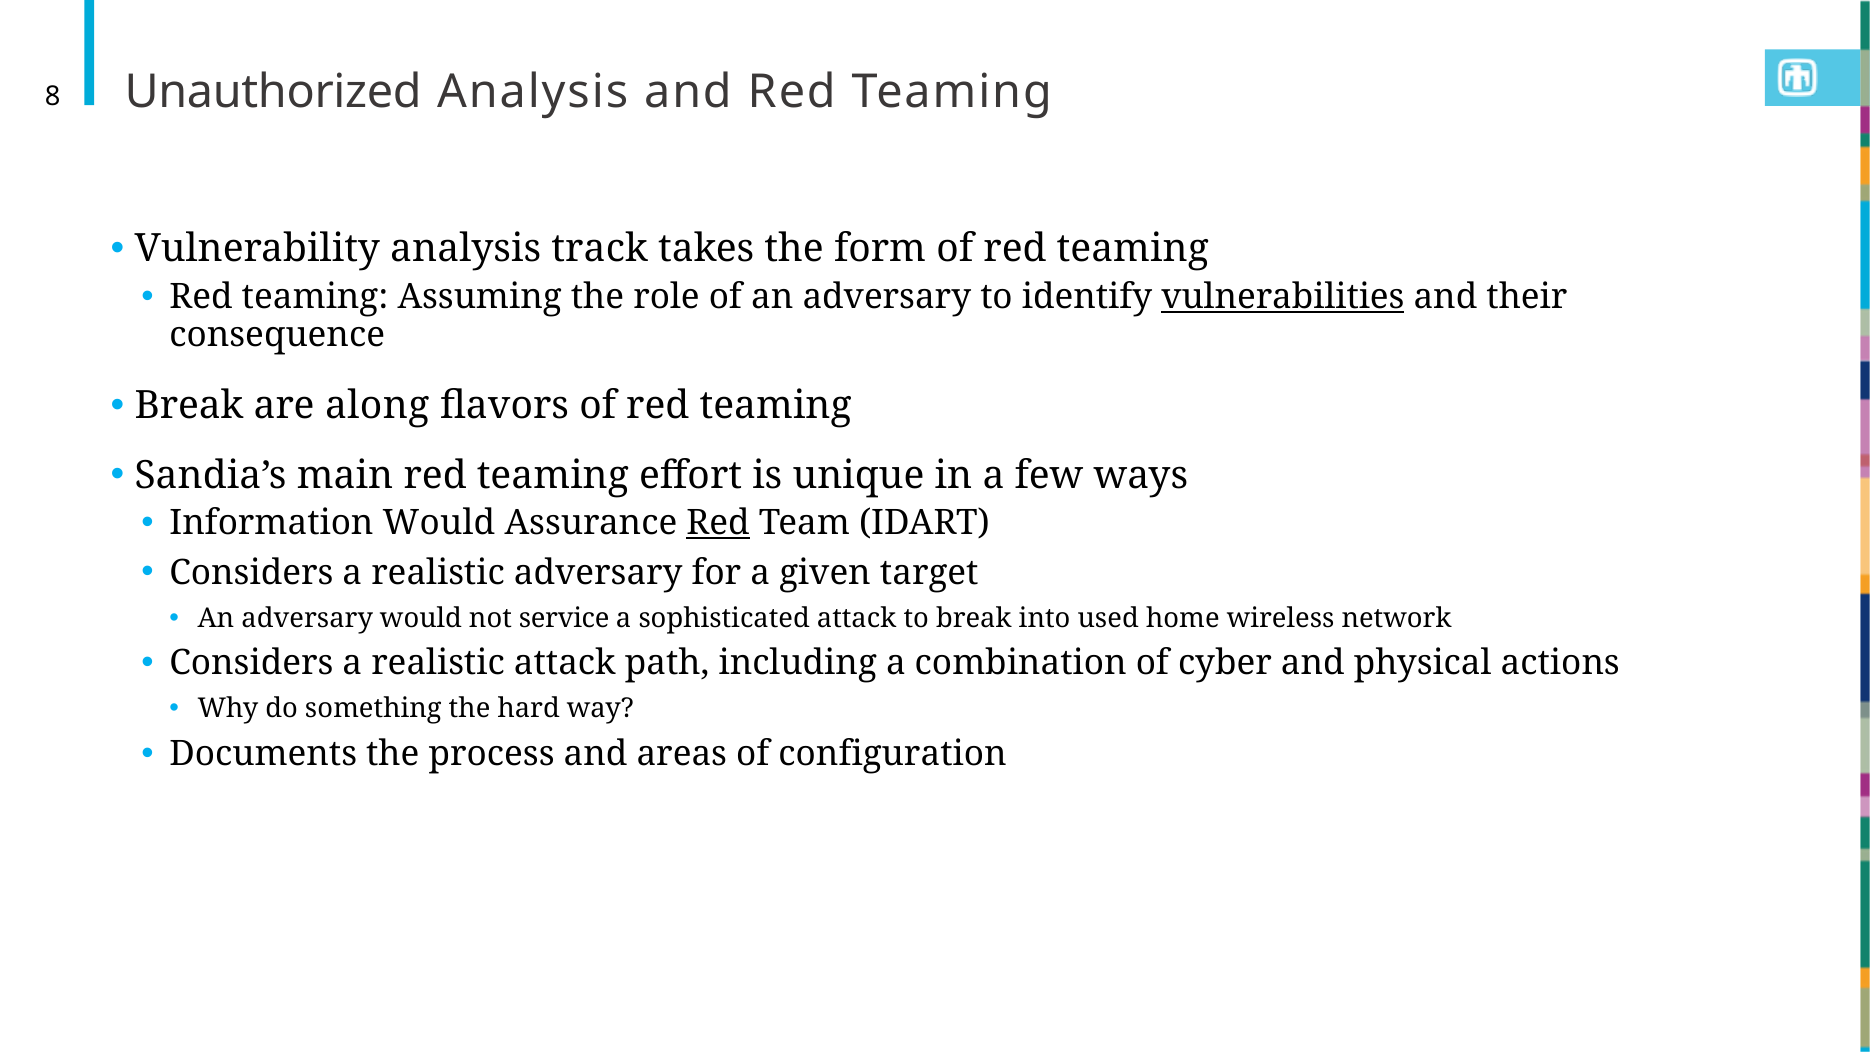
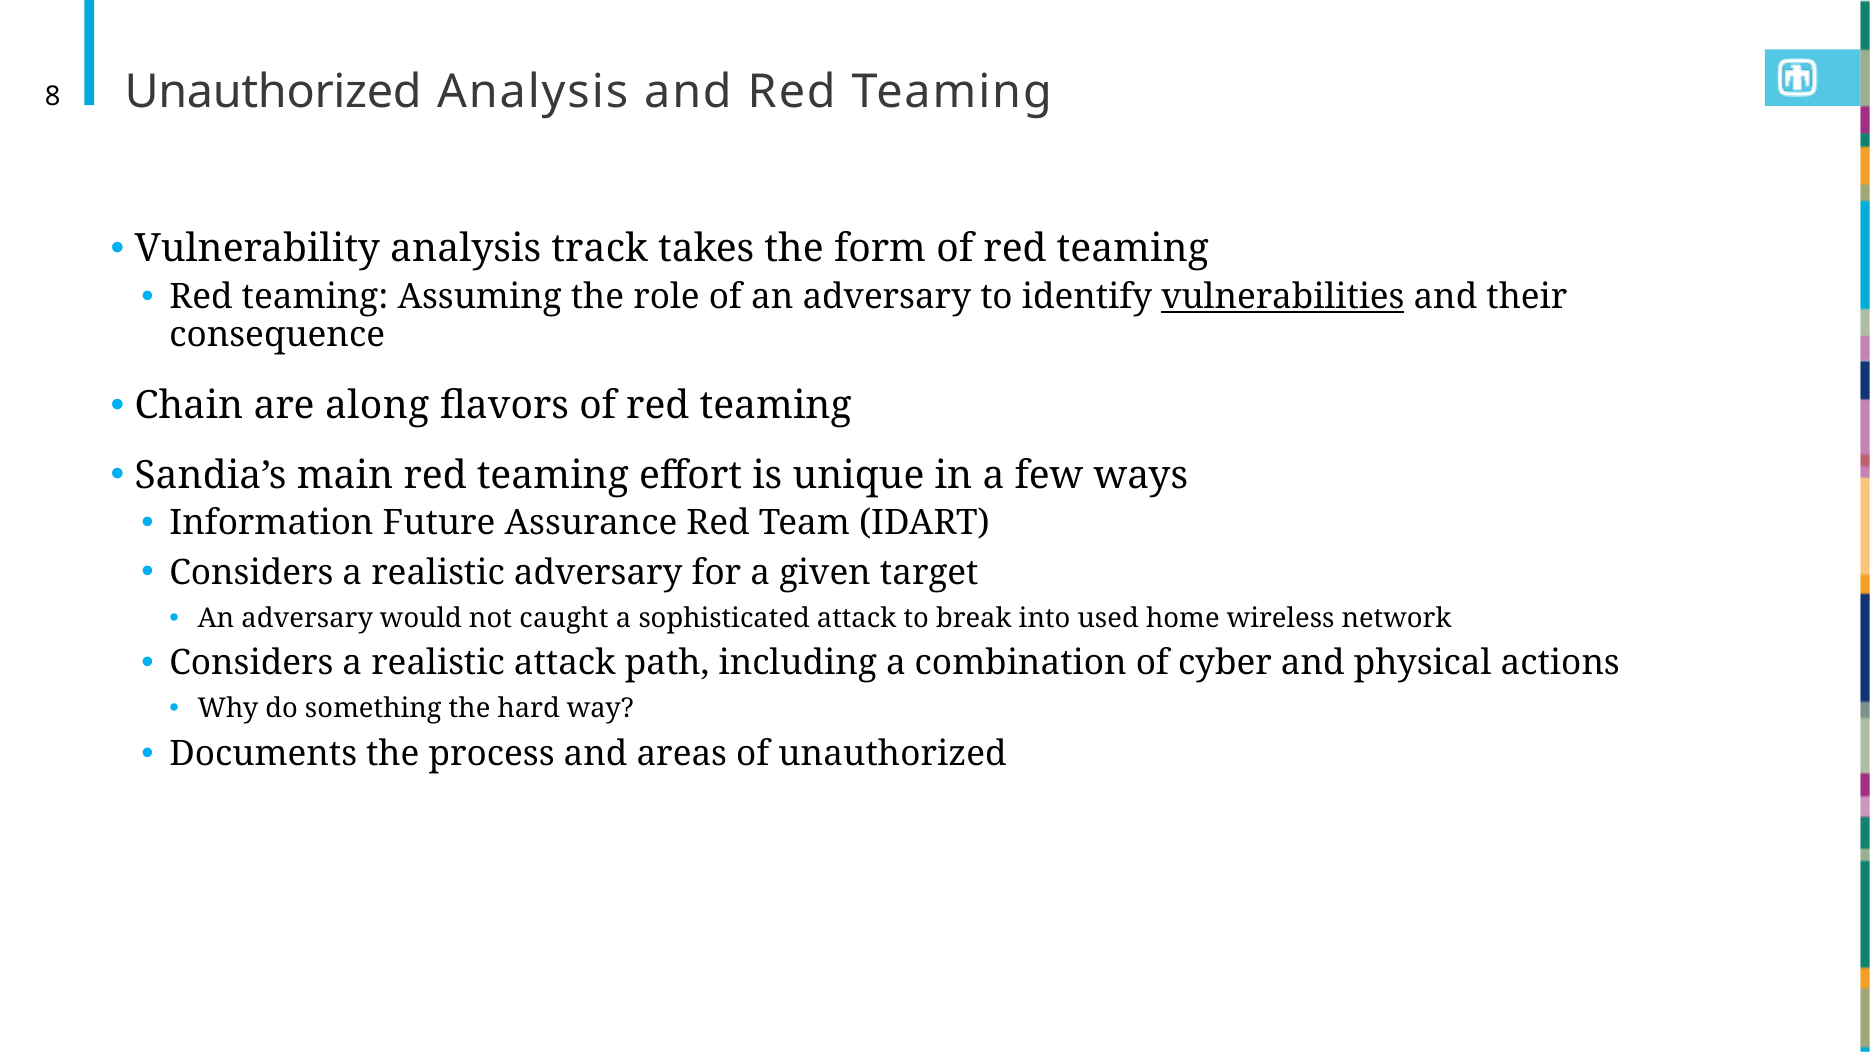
Break: Break -> Chain (189, 406)
Information Would: Would -> Future (439, 523)
Red underline: present -> none (718, 523)
service: service -> caught (564, 618)
of configuration: configuration -> unauthorized (893, 754)
